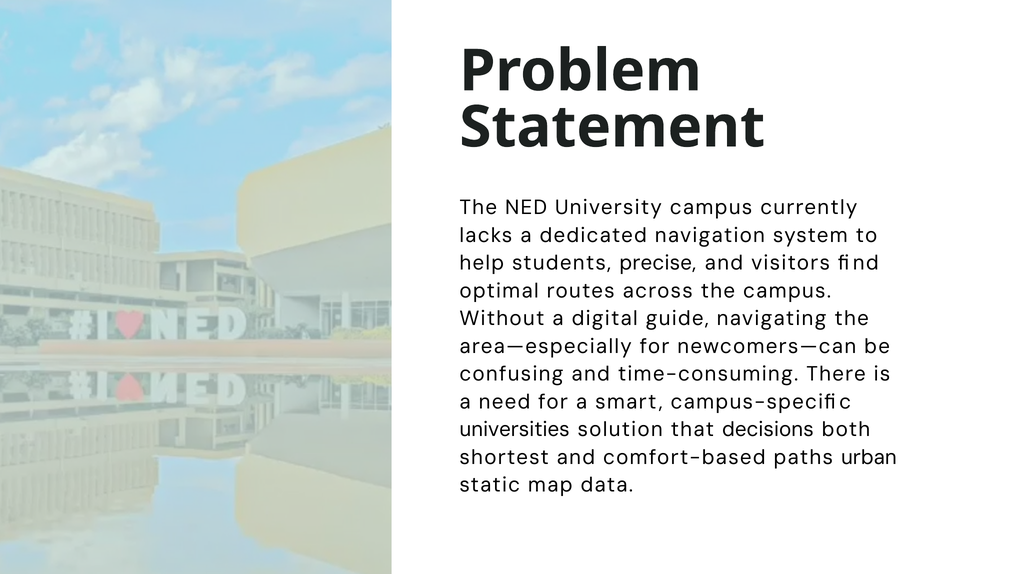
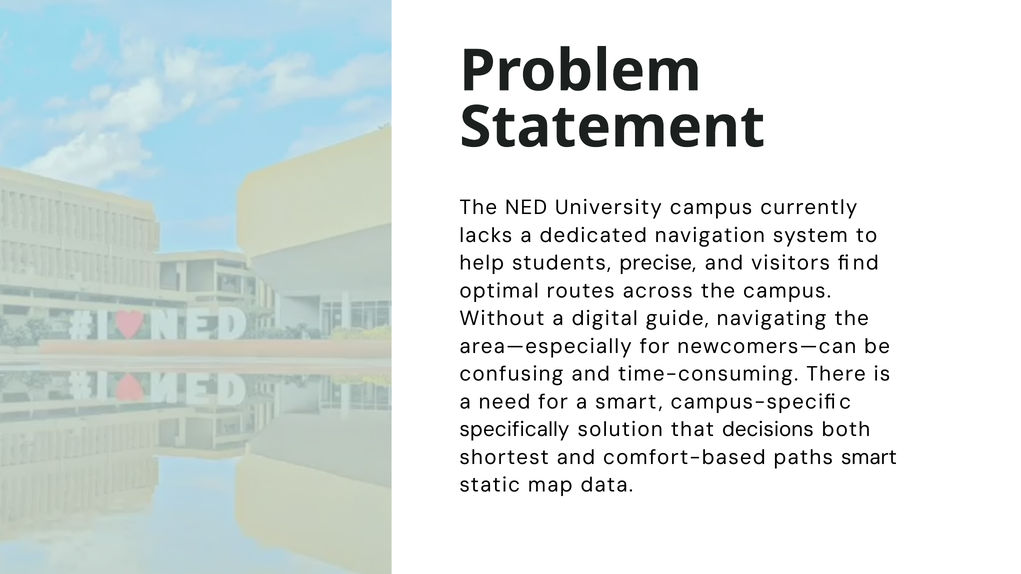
universities: universities -> specifically (514, 430)
paths urban: urban -> smart (869, 458)
